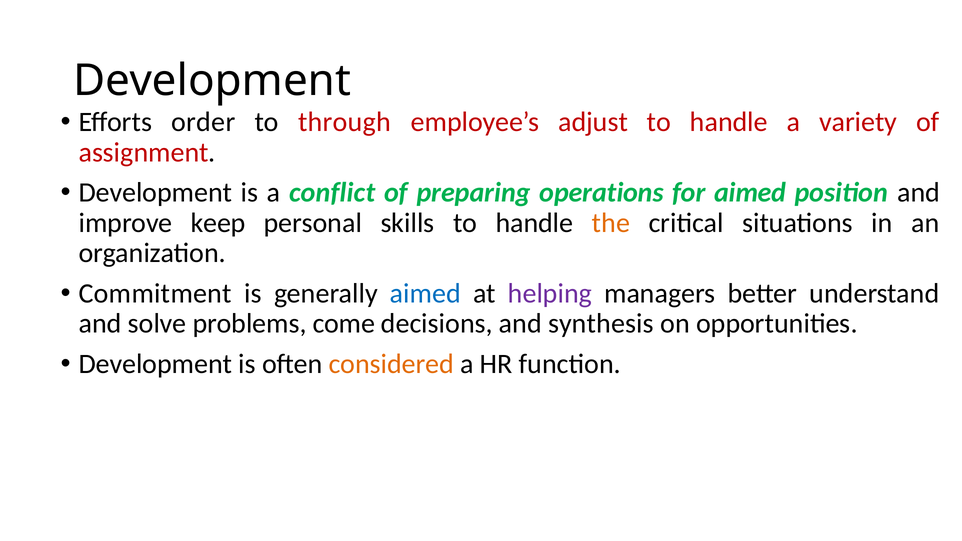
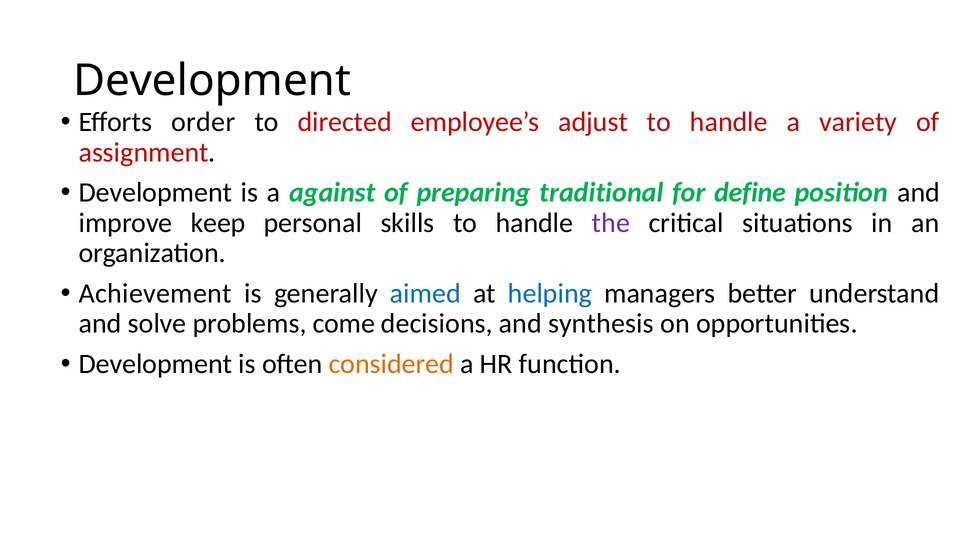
through: through -> directed (345, 122)
conflict: conflict -> against (332, 193)
operations: operations -> traditional (602, 193)
for aimed: aimed -> define (750, 193)
the colour: orange -> purple (611, 223)
Commitment: Commitment -> Achievement (155, 294)
helping colour: purple -> blue (550, 294)
